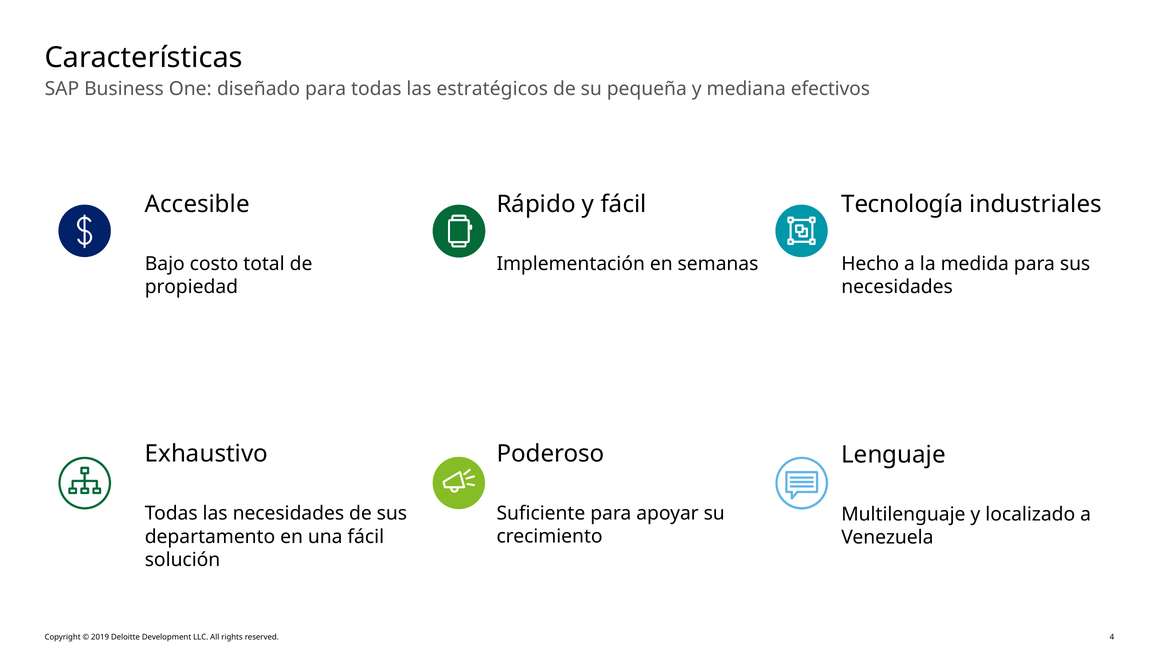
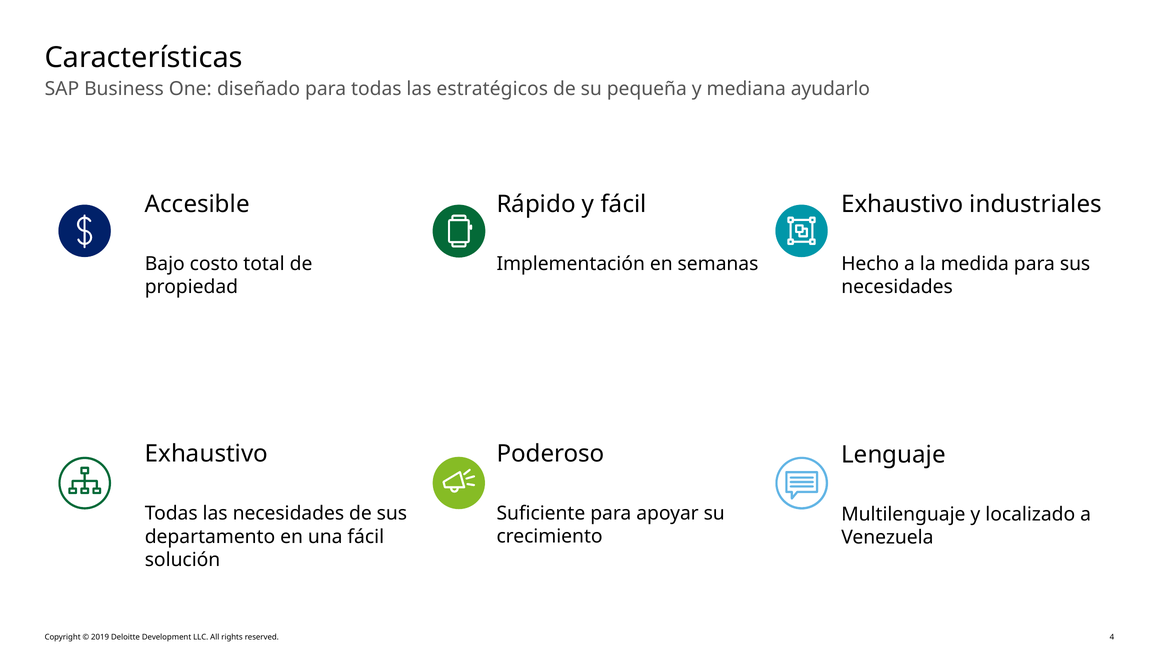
efectivos: efectivos -> ayudarlo (830, 89)
Tecnología: Tecnología -> Exhaustivo (902, 204)
